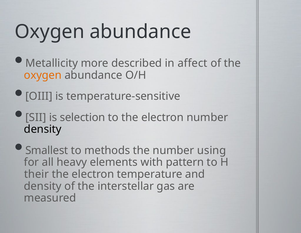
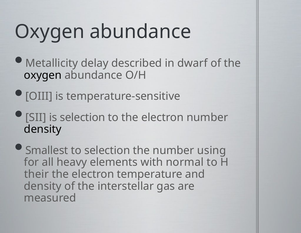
more: more -> delay (95, 63)
affect: affect -> dwarf (193, 63)
oxygen colour: orange -> black (43, 75)
to methods: methods -> selection (107, 150)
pattern: pattern -> normal (185, 162)
